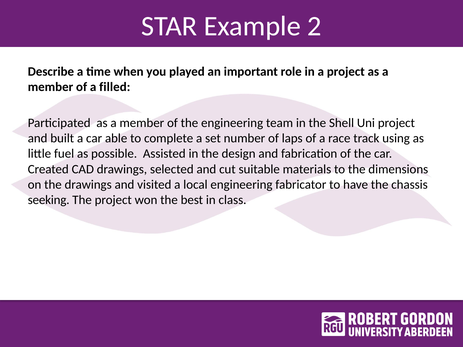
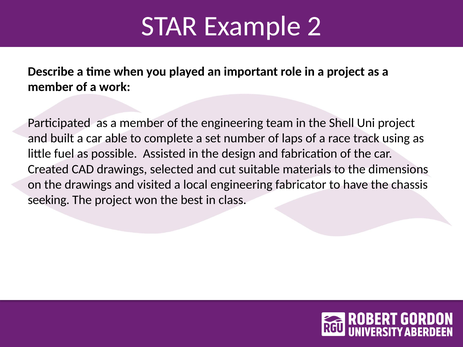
filled: filled -> work (115, 87)
